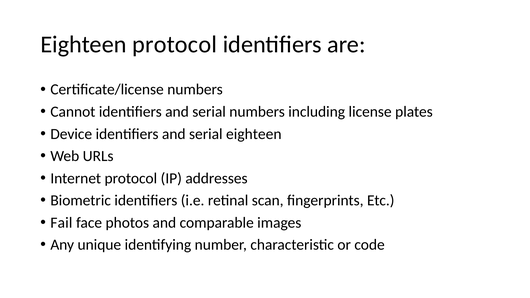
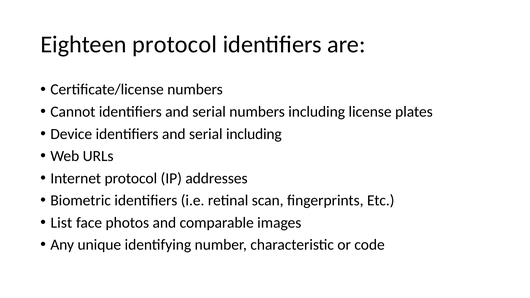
serial eighteen: eighteen -> including (254, 134)
Fail: Fail -> List (61, 223)
